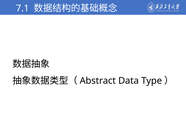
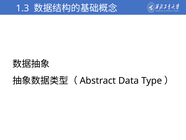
7.1: 7.1 -> 1.3 (23, 8)
